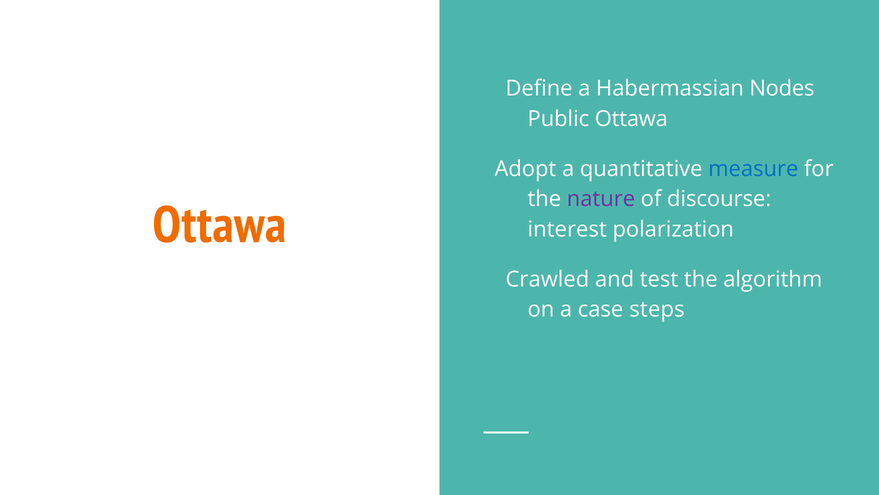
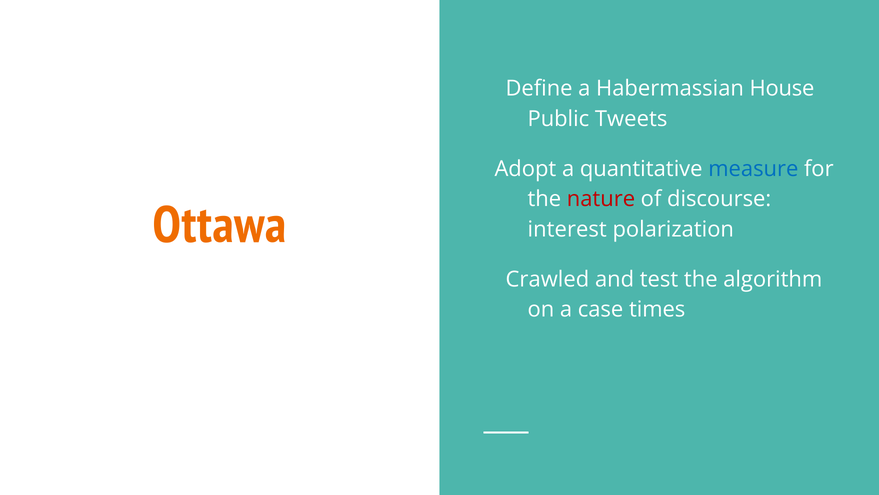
Nodes: Nodes -> House (782, 88)
Public Ottawa: Ottawa -> Tweets (631, 119)
nature colour: purple -> red (601, 199)
steps: steps -> times (657, 309)
